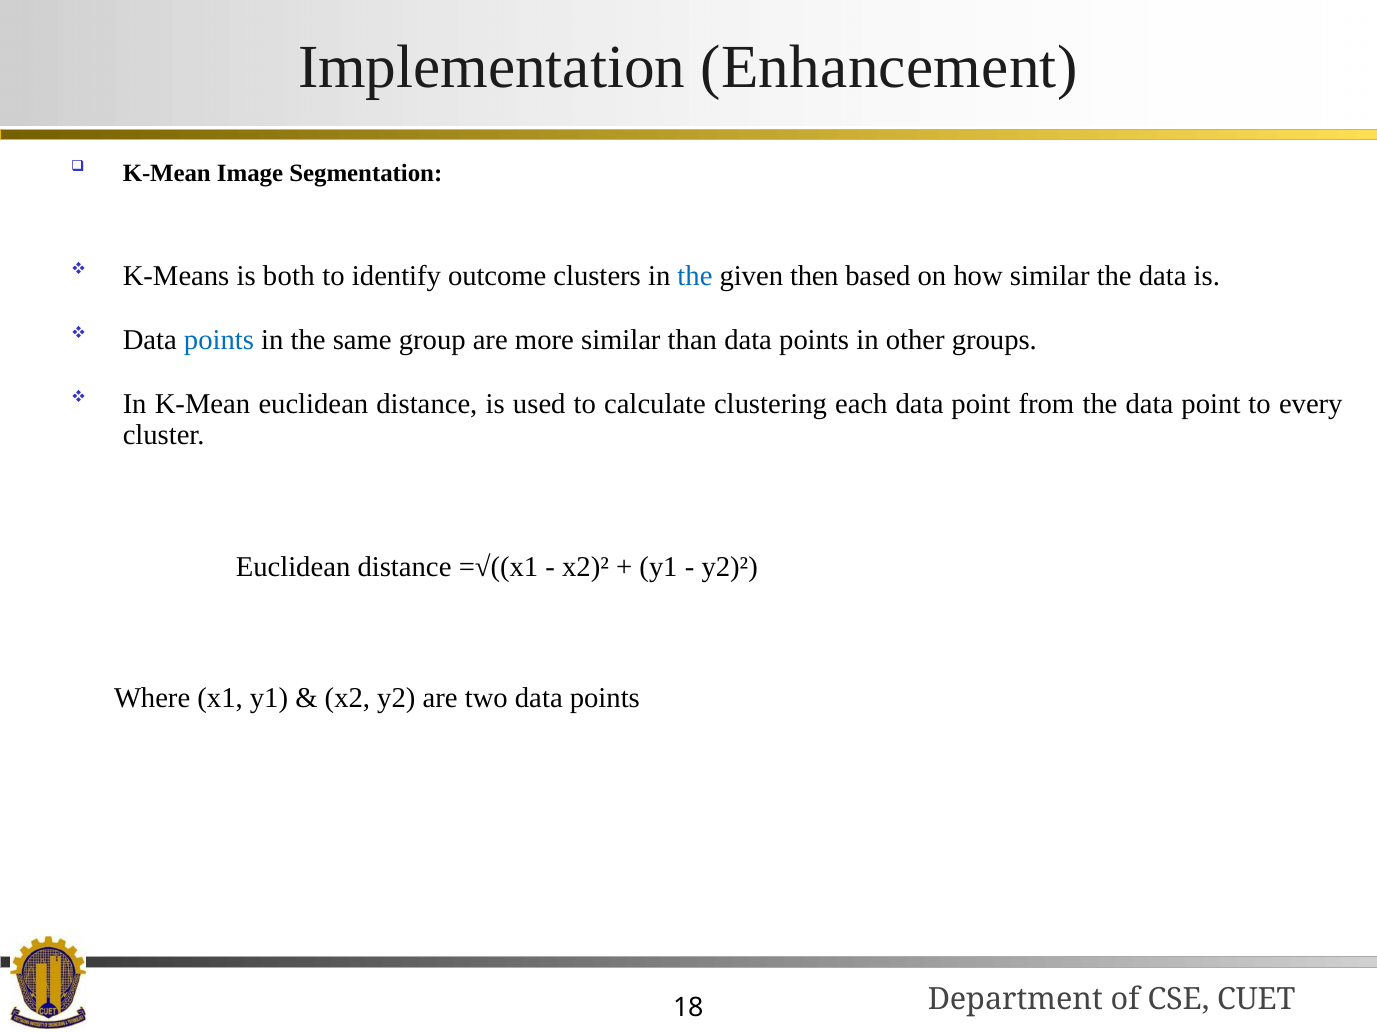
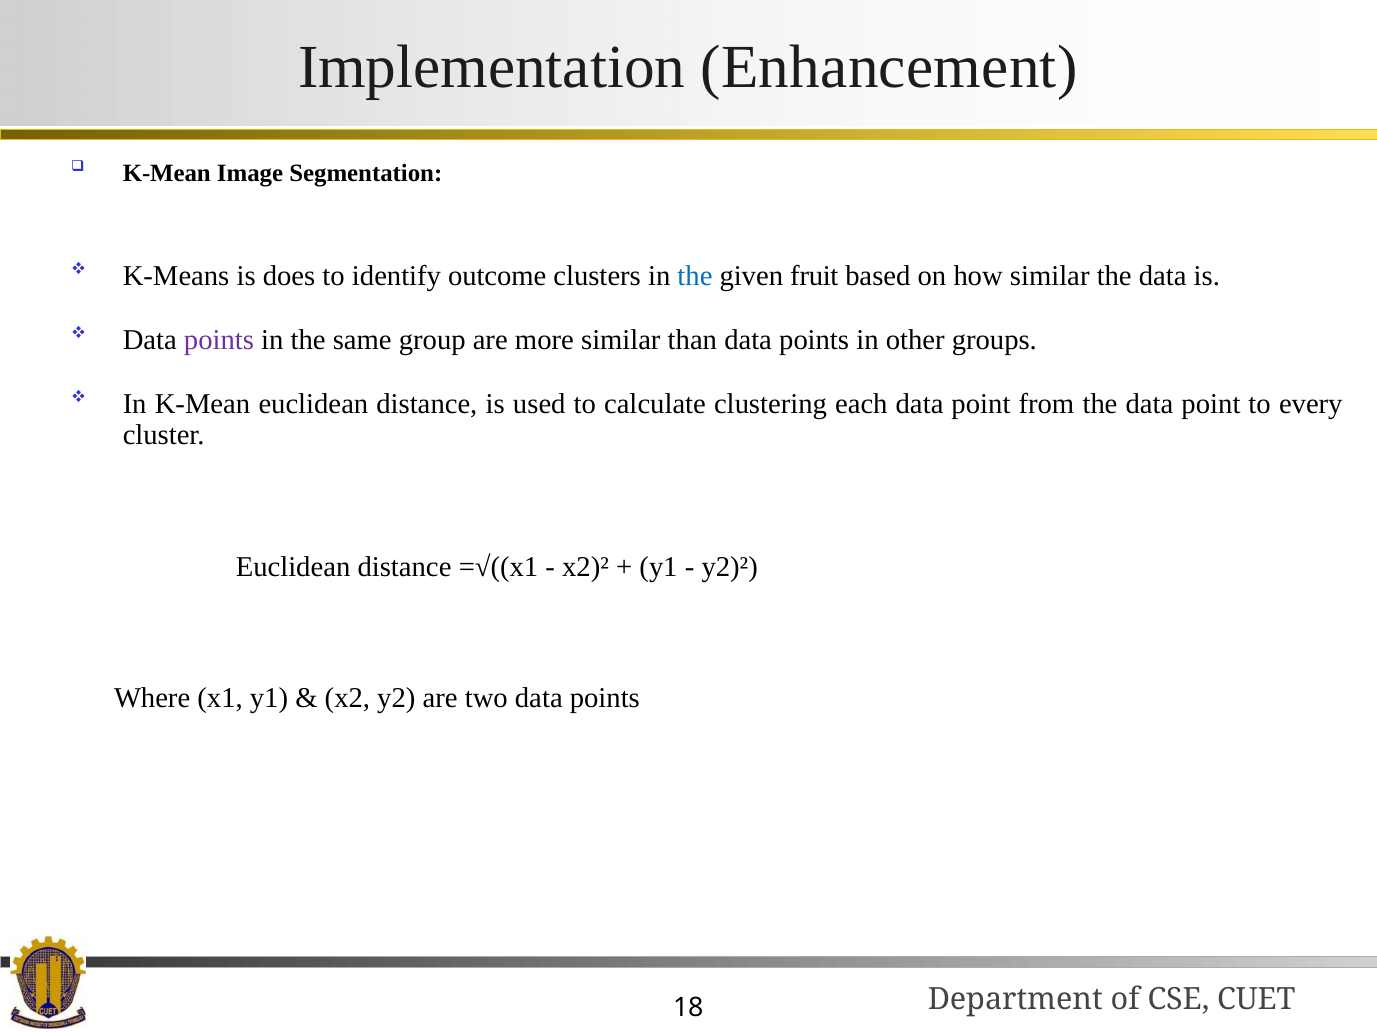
both: both -> does (289, 276)
then: then -> fruit (814, 276)
points colour: blue -> purple (219, 340)
